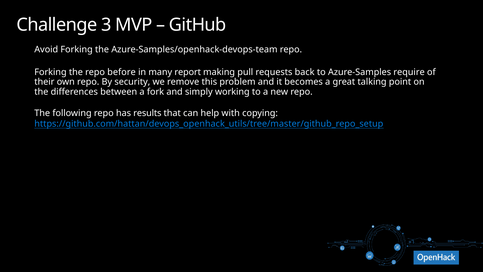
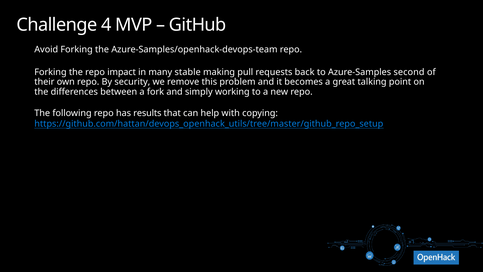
3: 3 -> 4 (106, 25)
before: before -> impact (122, 72)
report: report -> stable (188, 72)
require: require -> second (409, 72)
